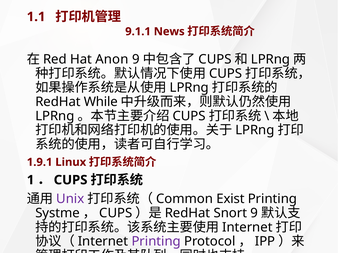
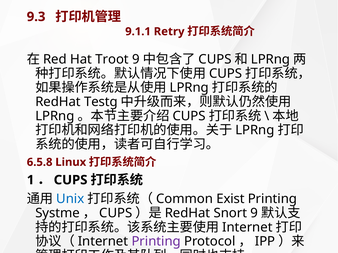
1.1: 1.1 -> 9.3 (36, 17)
News: News -> Retry (169, 32)
Anon: Anon -> Troot (112, 59)
While: While -> Testg (101, 102)
1.9.1: 1.9.1 -> 6.5.8 (40, 162)
Unix colour: purple -> blue (70, 199)
